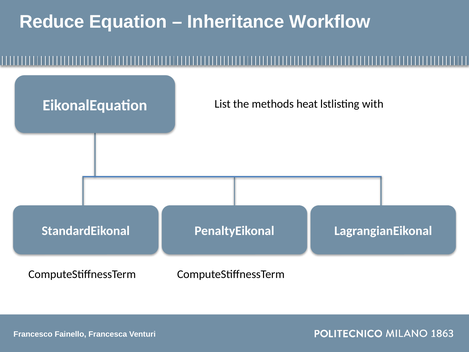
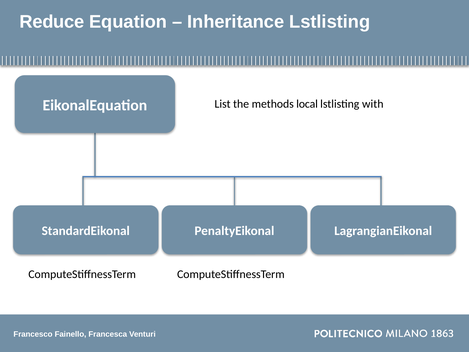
Inheritance Workflow: Workflow -> Lstlisting (330, 22)
heat: heat -> local (307, 104)
